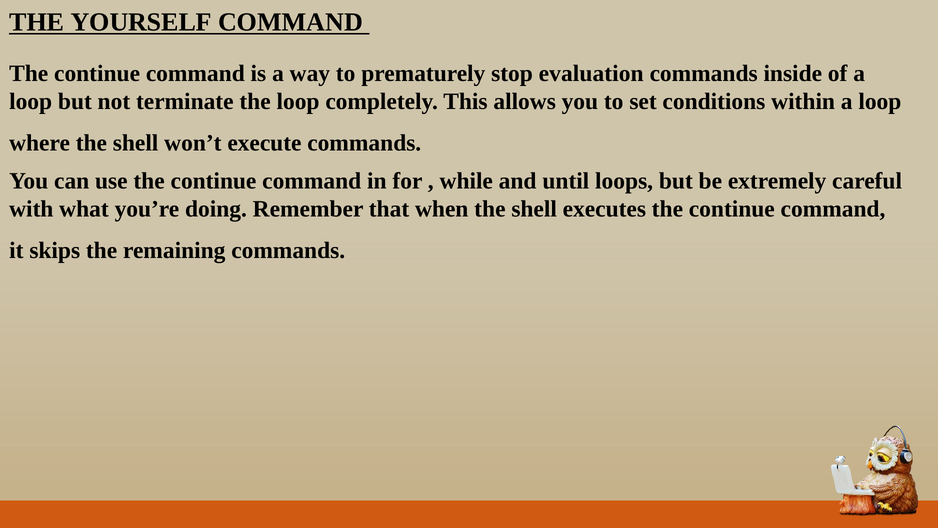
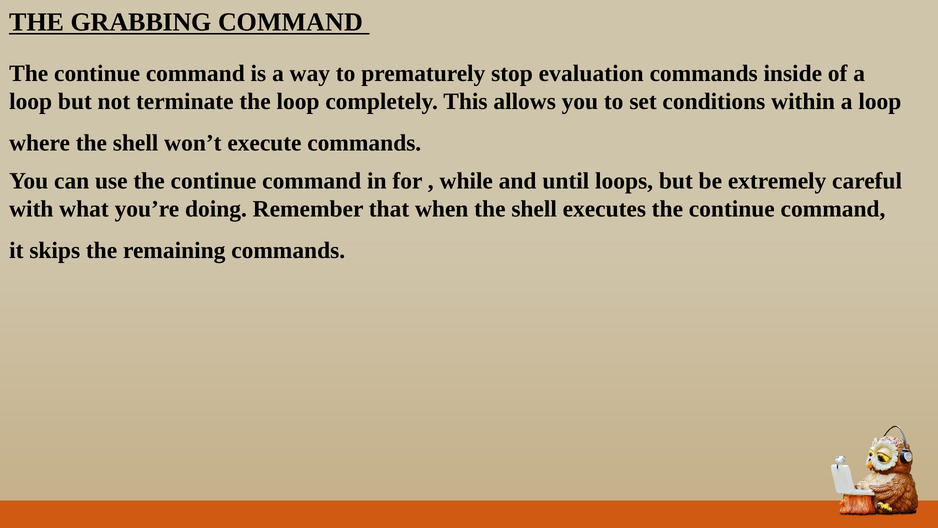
YOURSELF: YOURSELF -> GRABBING (141, 22)
